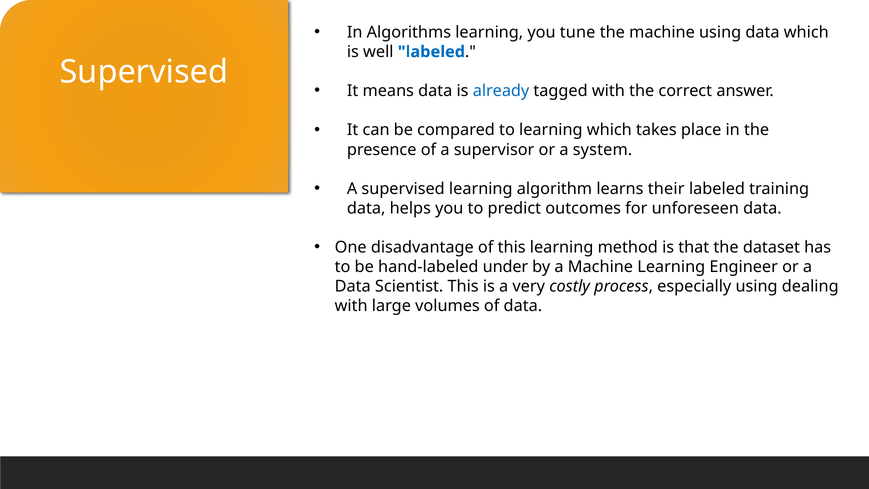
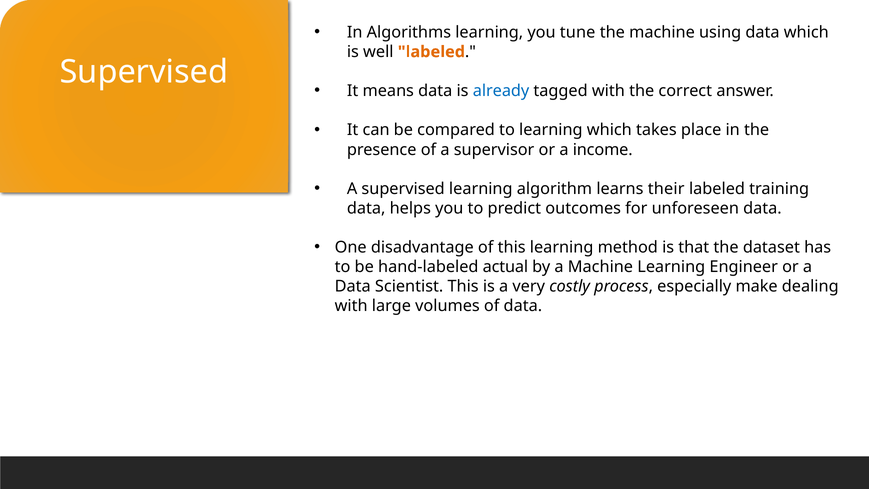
labeled colour: blue -> orange (431, 52)
system: system -> income (603, 150)
under: under -> actual (505, 267)
especially using: using -> make (757, 286)
